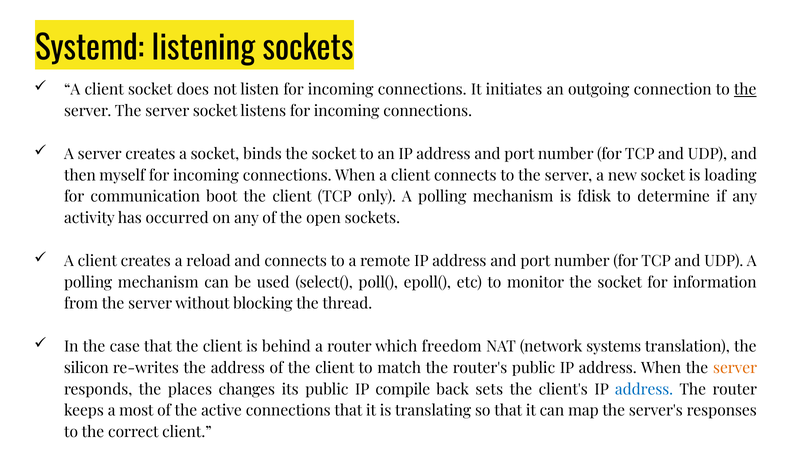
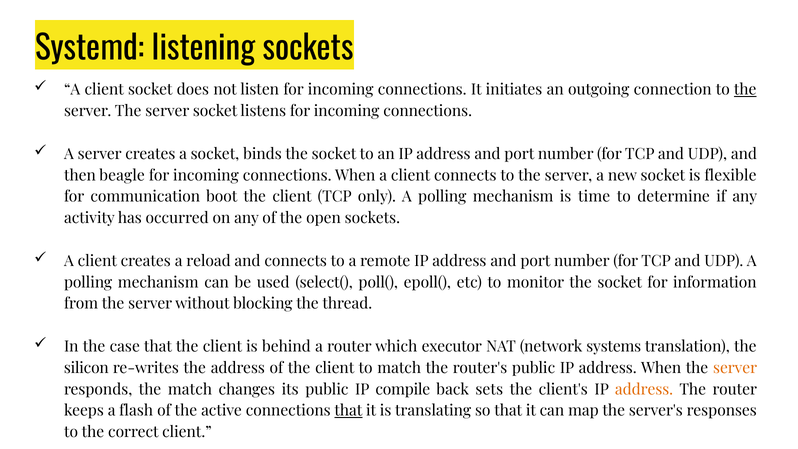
myself: myself -> beagle (122, 175)
loading: loading -> flexible (730, 175)
fdisk: fdisk -> time (594, 197)
freedom: freedom -> executor (452, 347)
the places: places -> match (190, 389)
address colour: blue -> orange (644, 389)
most: most -> flash (136, 411)
that underline: none -> present (348, 411)
